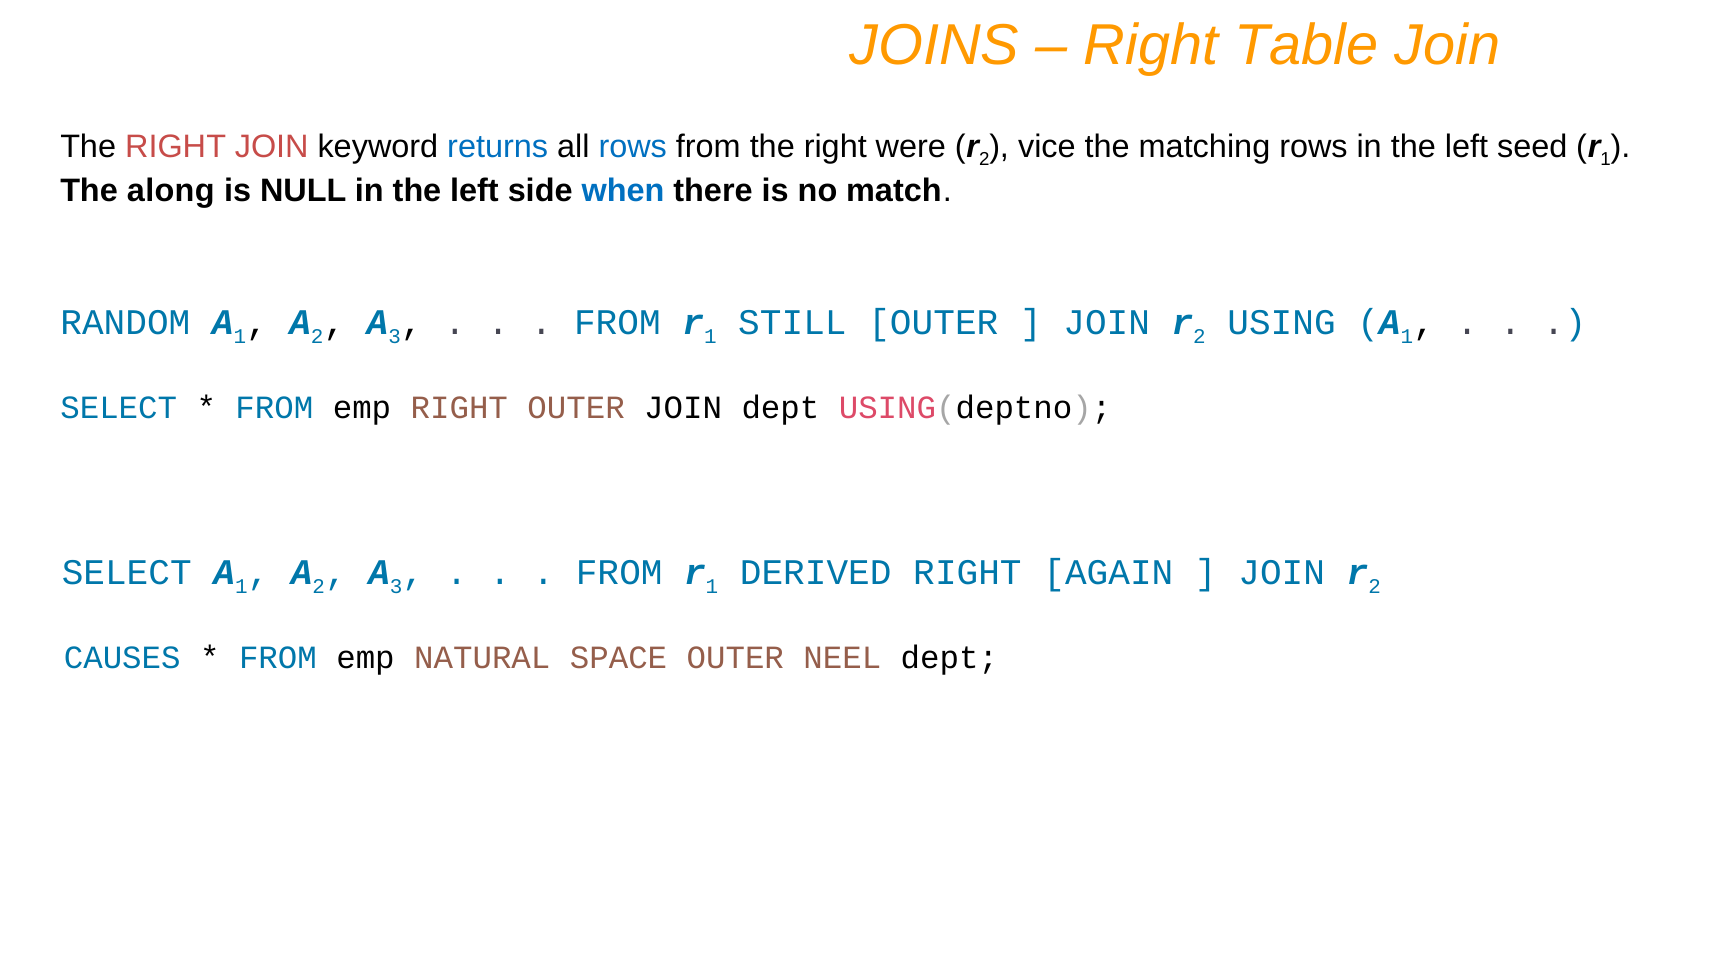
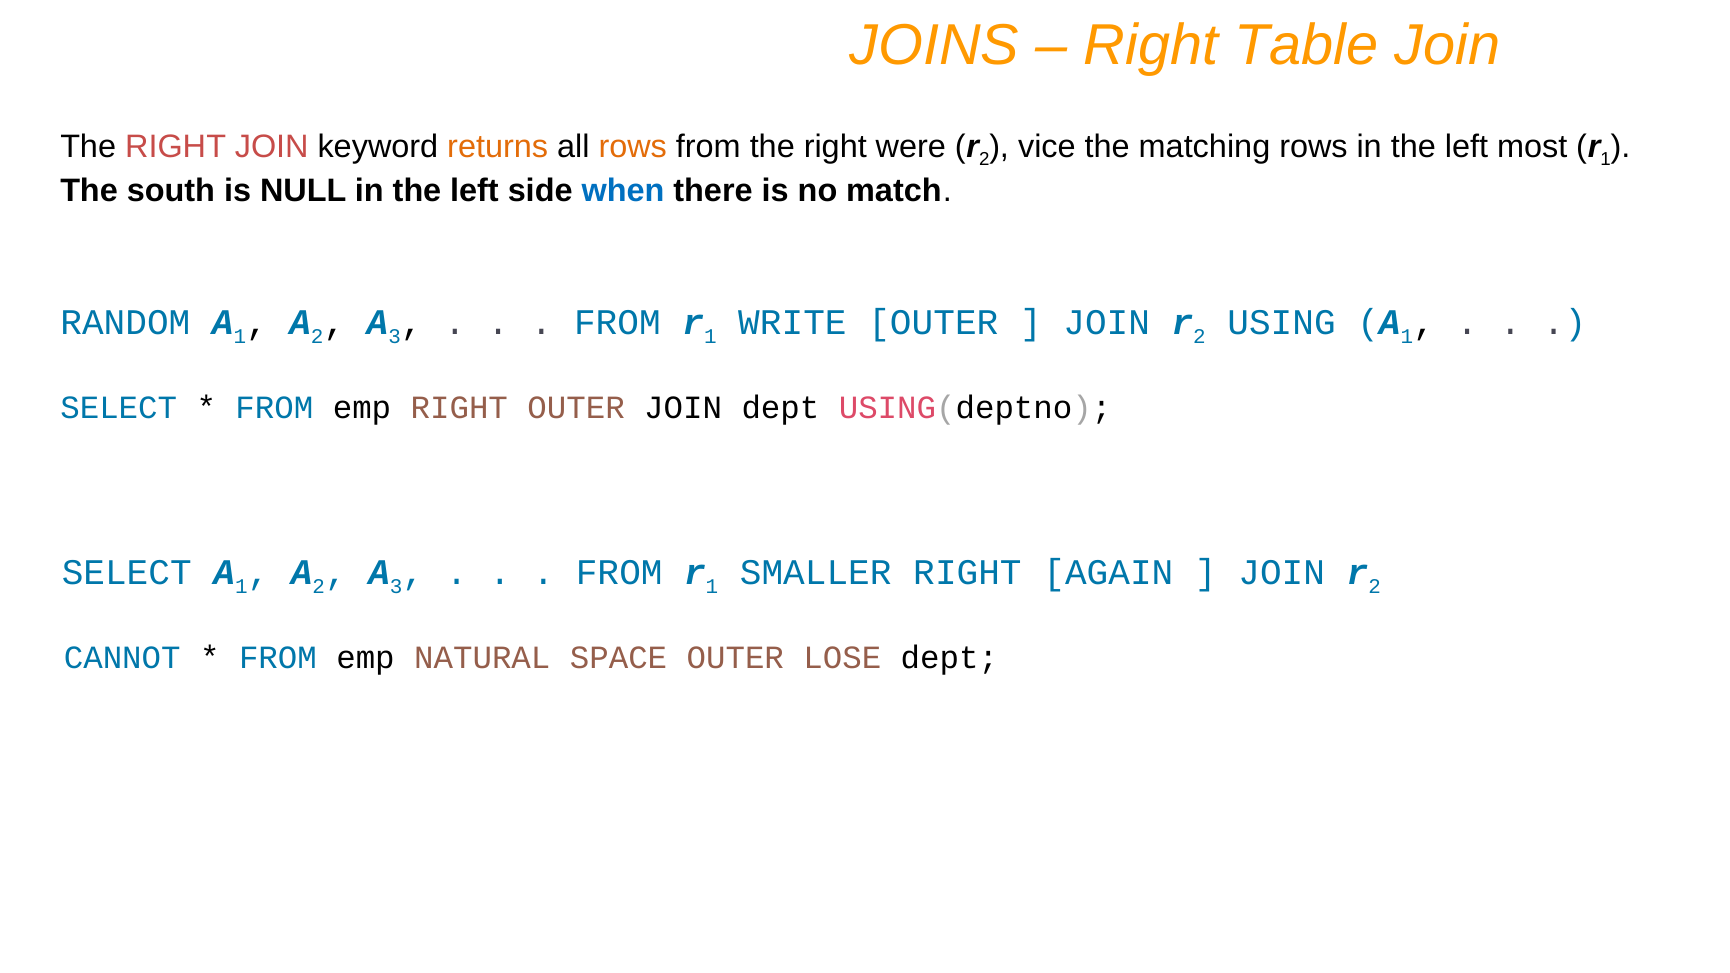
returns colour: blue -> orange (498, 147)
rows colour: blue -> orange (633, 147)
seed: seed -> most (1532, 147)
along: along -> south (171, 191)
STILL: STILL -> WRITE (792, 322)
DERIVED: DERIVED -> SMALLER (816, 573)
CAUSES: CAUSES -> CANNOT (122, 658)
NEEL: NEEL -> LOSE (842, 658)
